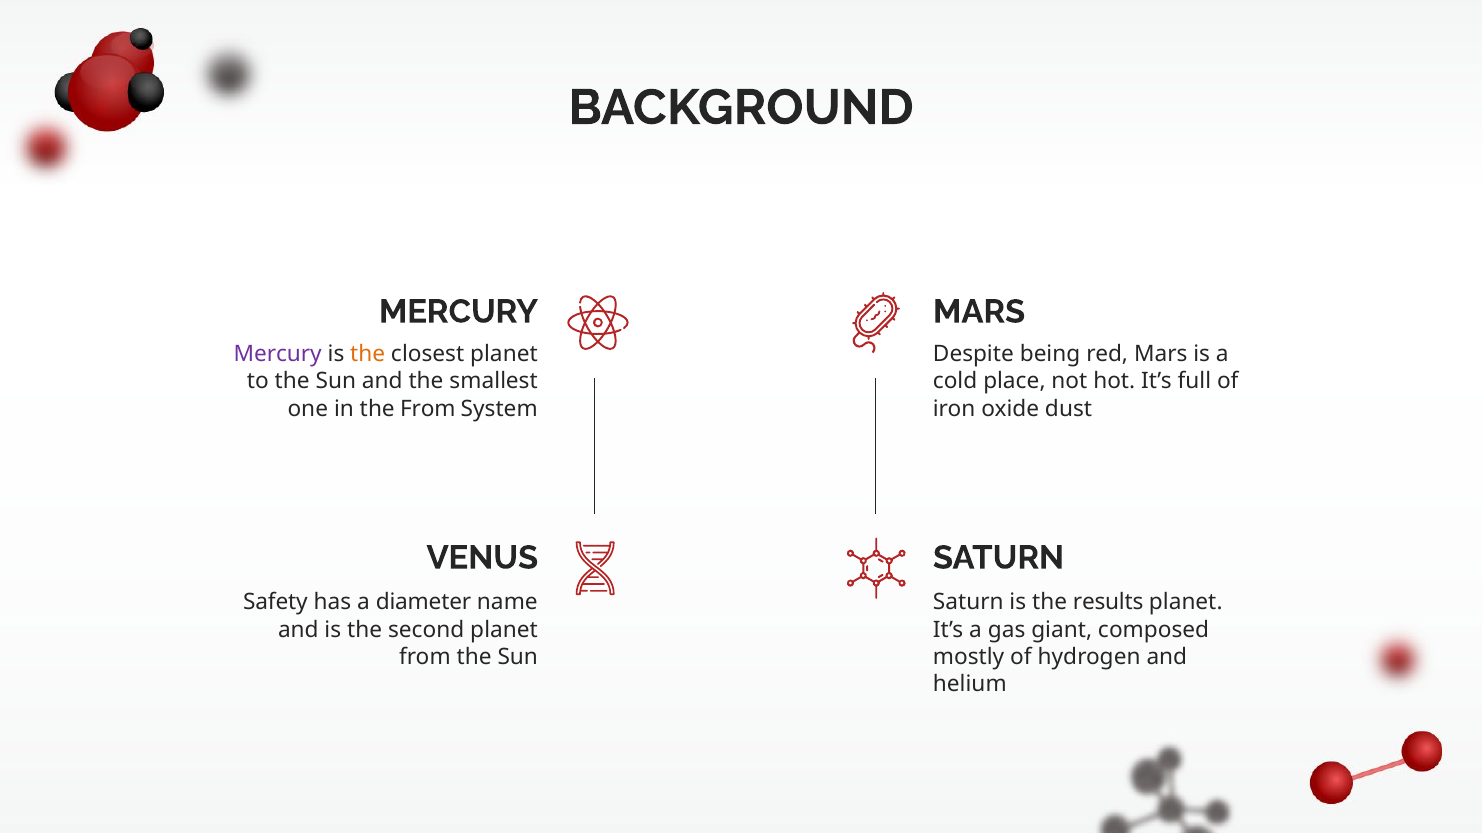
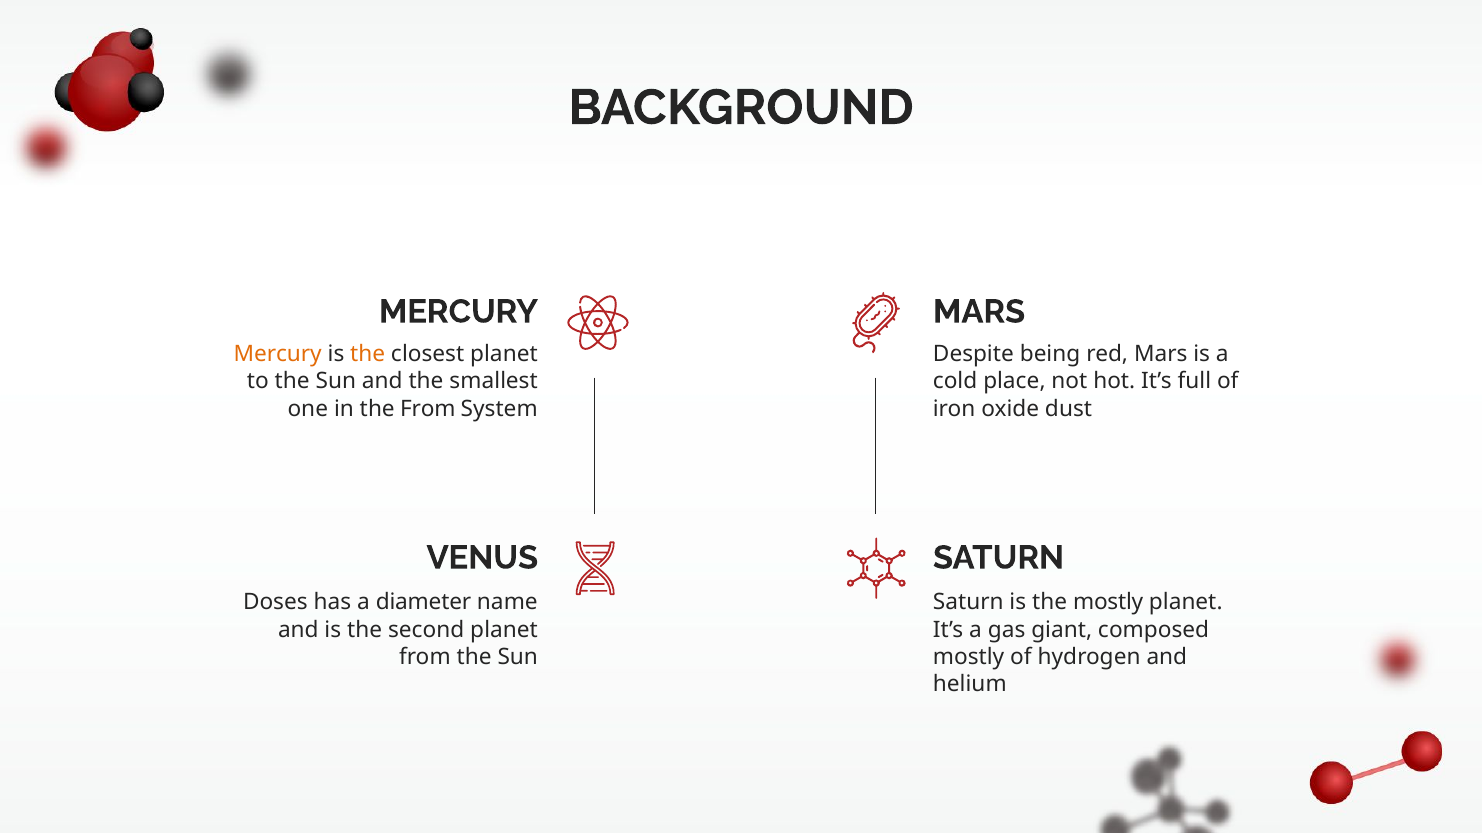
Mercury colour: purple -> orange (278, 355)
Safety: Safety -> Doses (275, 603)
the results: results -> mostly (1108, 603)
